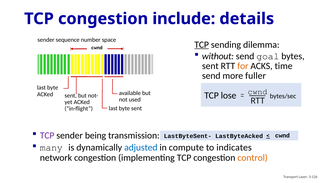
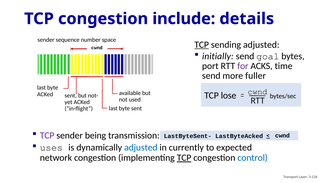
sending dilemma: dilemma -> adjusted (261, 45)
without: without -> initially (218, 56)
sent: sent -> port (210, 66)
for colour: orange -> purple (243, 66)
many: many -> uses (51, 148)
compute: compute -> currently (186, 148)
indicates: indicates -> expected (234, 148)
TCP underline: none -> present (184, 158)
control colour: orange -> blue (253, 158)
